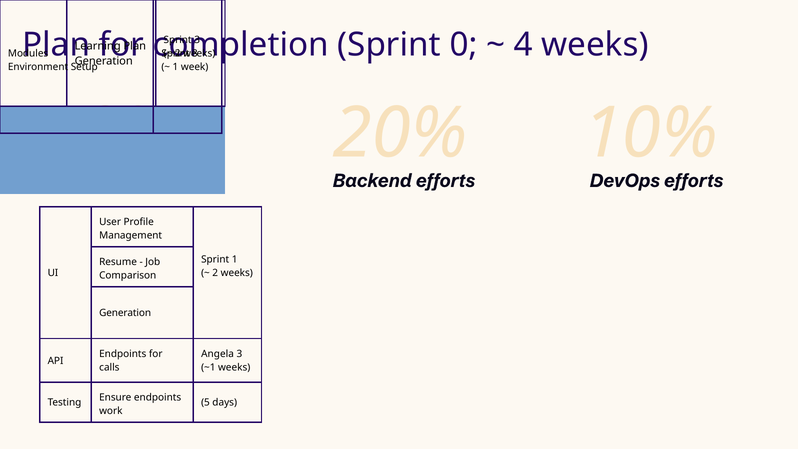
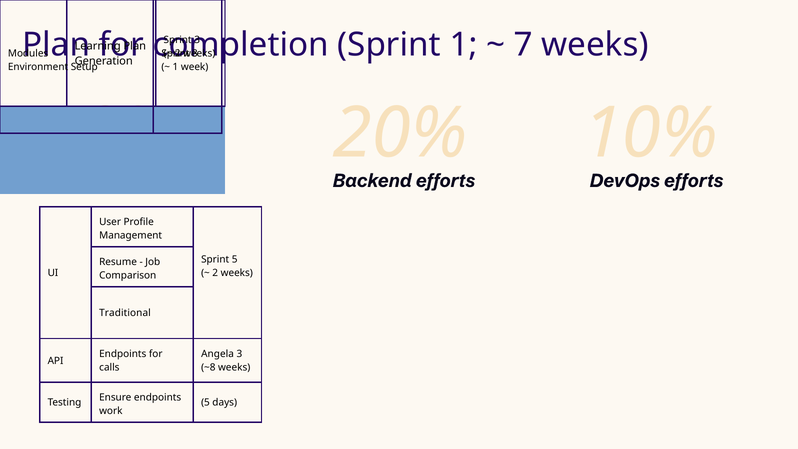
Sprint 0: 0 -> 1 (463, 45)
4: 4 -> 7 (523, 45)
Sprint 1: 1 -> 5 (235, 260)
Generation: Generation -> Traditional (125, 313)
~1: ~1 -> ~8 (208, 368)
